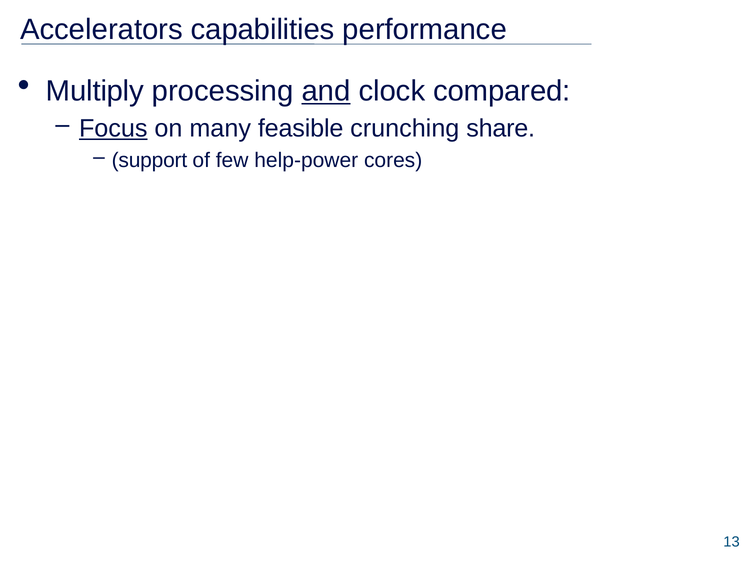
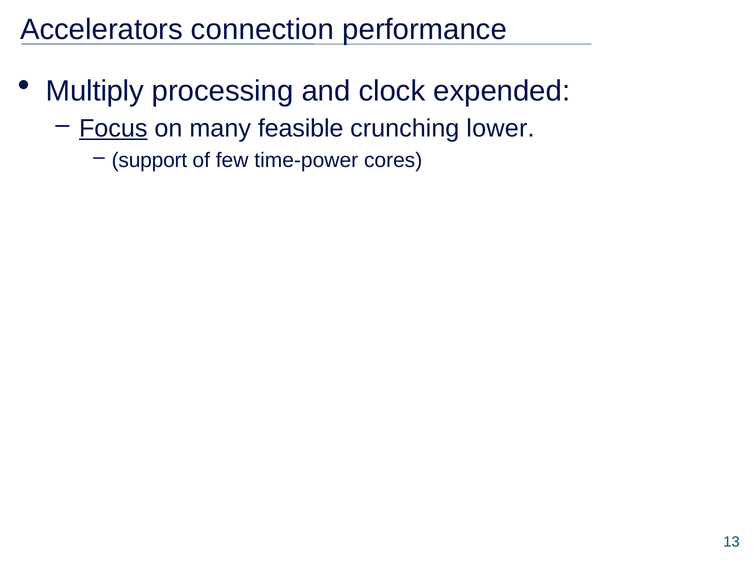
capabilities: capabilities -> connection (263, 30)
and underline: present -> none (326, 91)
compared: compared -> expended (502, 91)
share: share -> lower (500, 129)
help-power: help-power -> time-power (306, 160)
